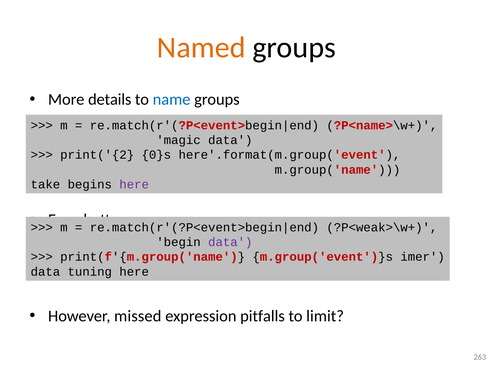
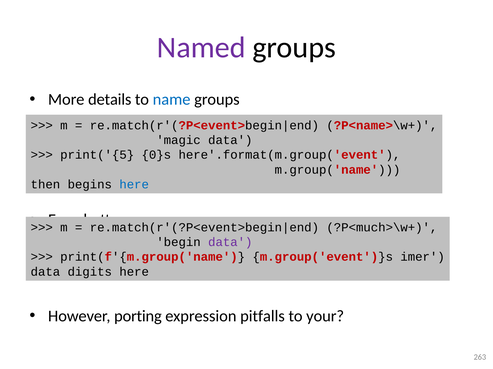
Named colour: orange -> purple (201, 48)
print('{2: print('{2 -> print('{5 (97, 155)
take: take -> then (45, 185)
here colour: purple -> blue (134, 185)
?P<weak>\w+: ?P<weak>\w+ -> ?P<much>\w+ (382, 228)
tuning: tuning -> digits (90, 272)
missed: missed -> porting (138, 317)
limit: limit -> your (325, 317)
